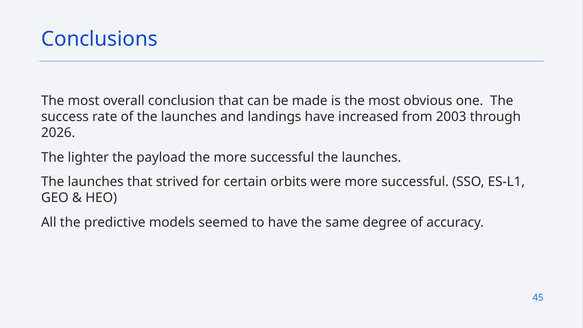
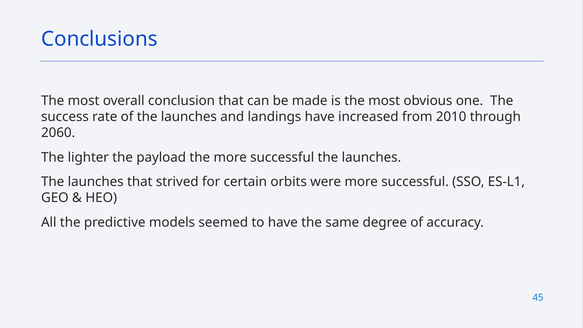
2003: 2003 -> 2010 (451, 117)
2026: 2026 -> 2060 (58, 133)
